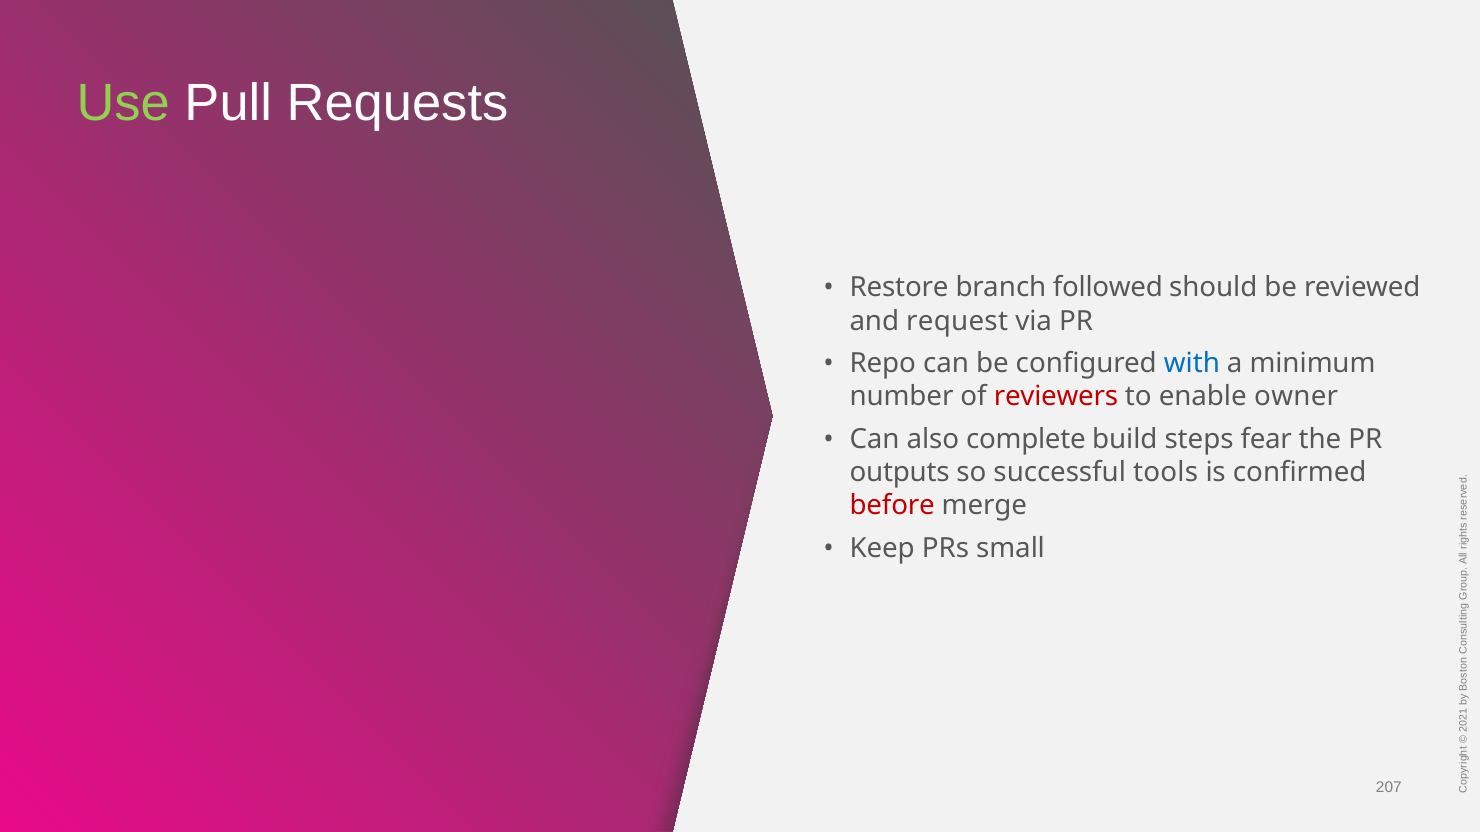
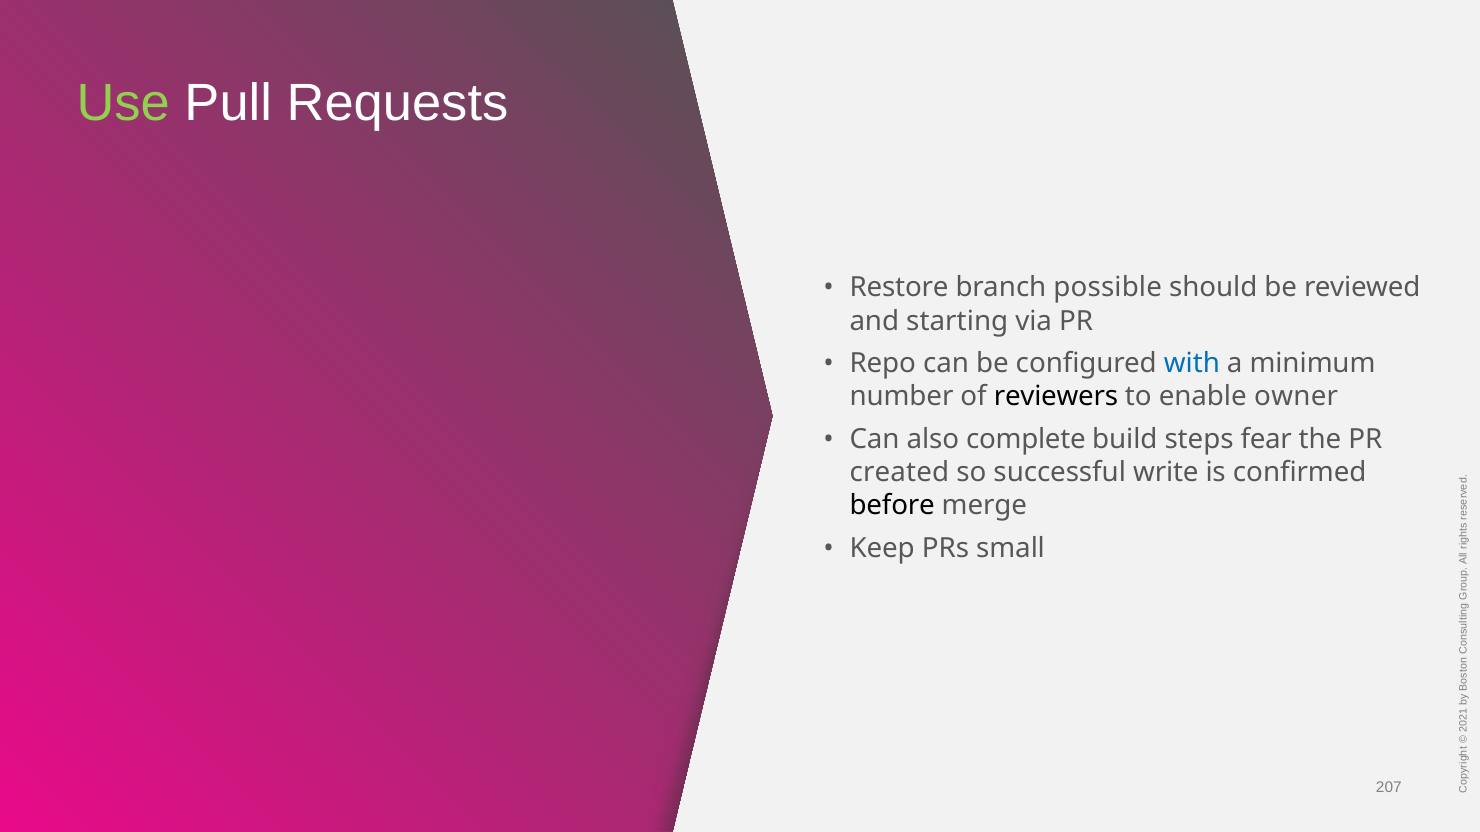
followed: followed -> possible (1108, 288)
request: request -> starting (957, 321)
reviewers colour: red -> black (1056, 397)
outputs: outputs -> created (899, 473)
tools: tools -> write (1166, 473)
before colour: red -> black (892, 506)
